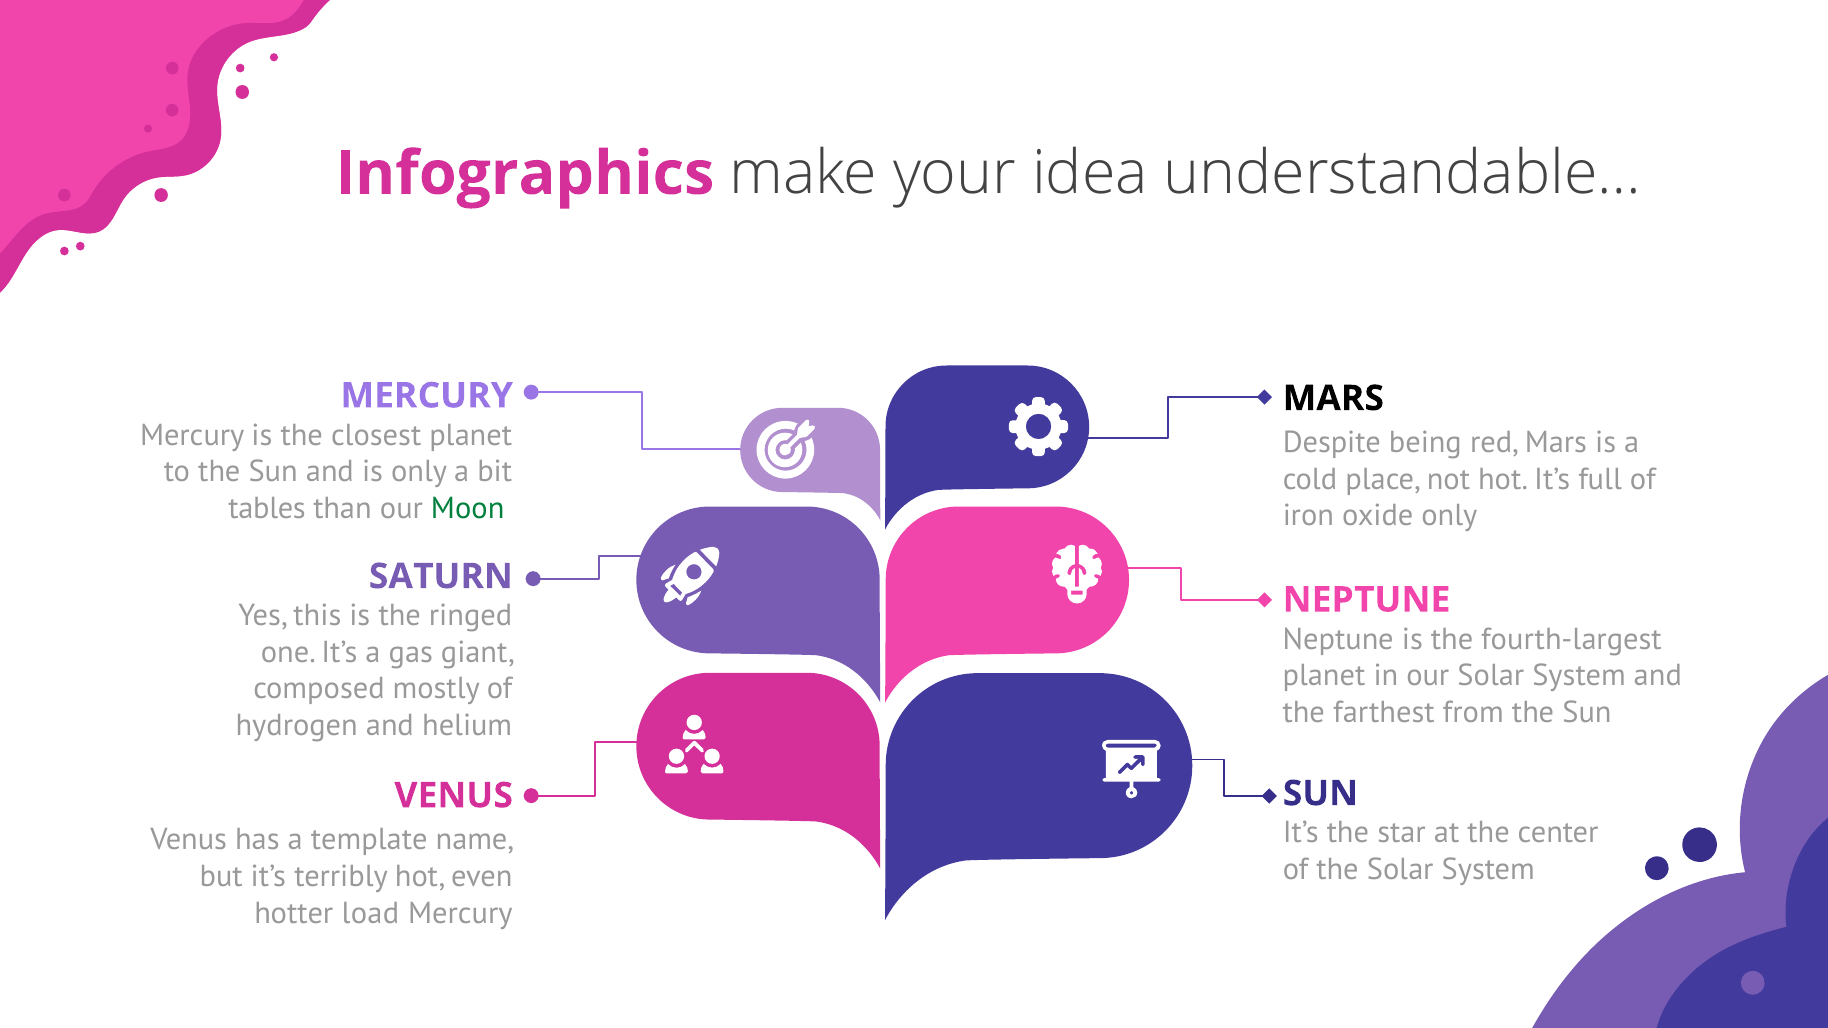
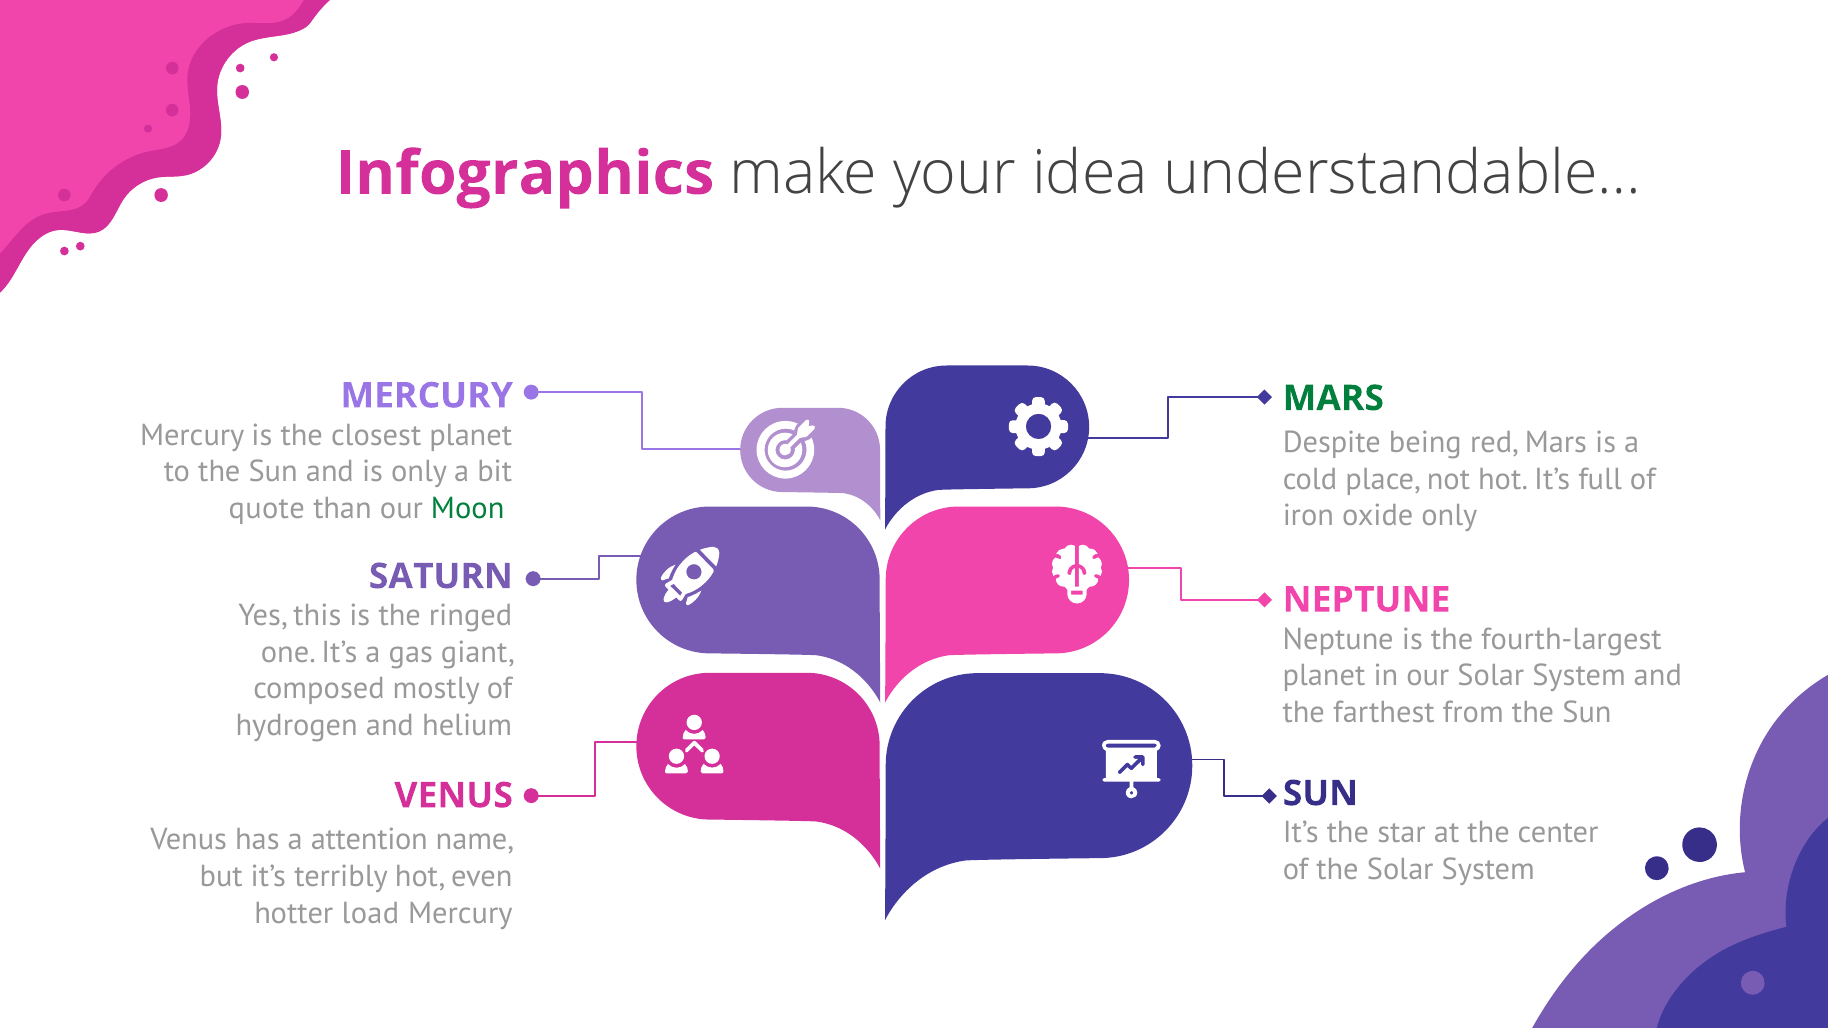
MARS colour: black -> green (1333, 398)
tables: tables -> quote (267, 508)
template: template -> attention (369, 840)
